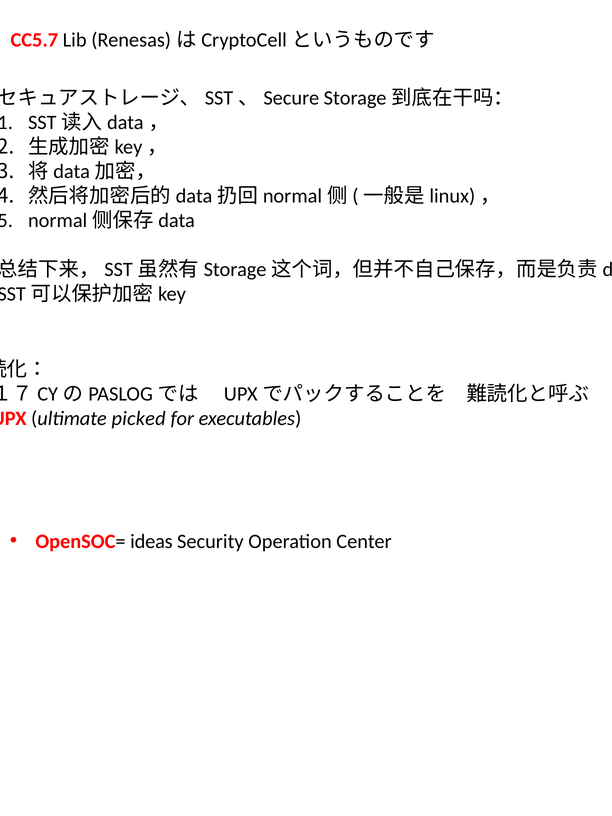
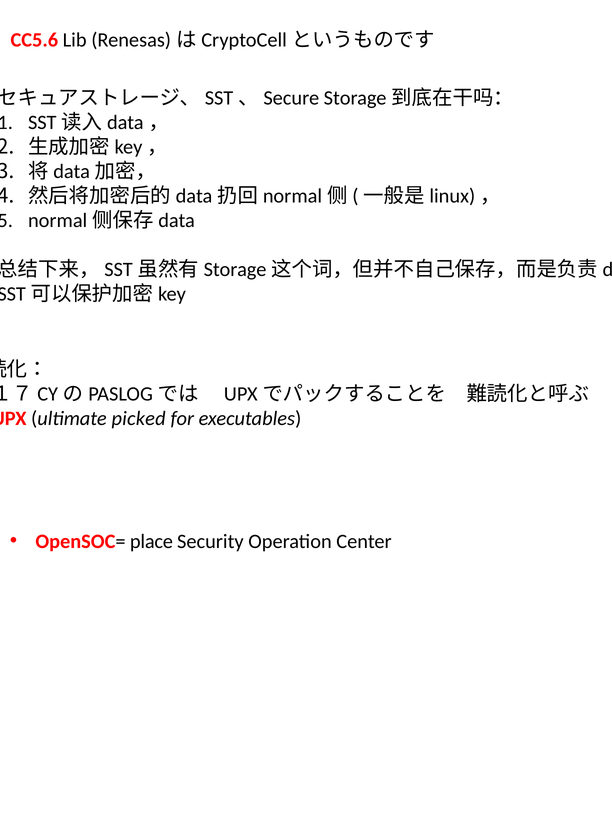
CC5.7: CC5.7 -> CC5.6 (34, 40)
ideas: ideas -> place (151, 541)
